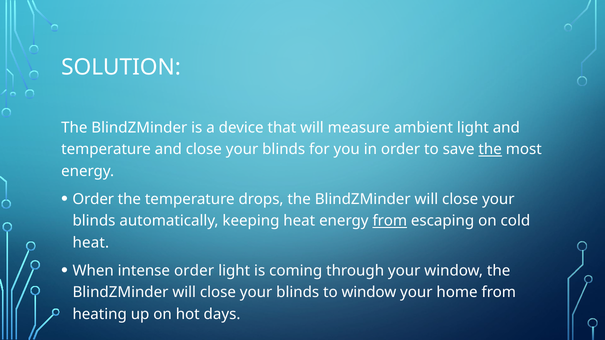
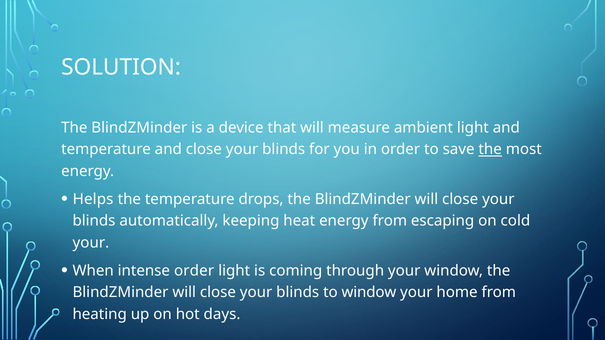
Order: Order -> Helps (93, 199)
from underline: present -> none (390, 221)
heat: heat -> your (91, 243)
